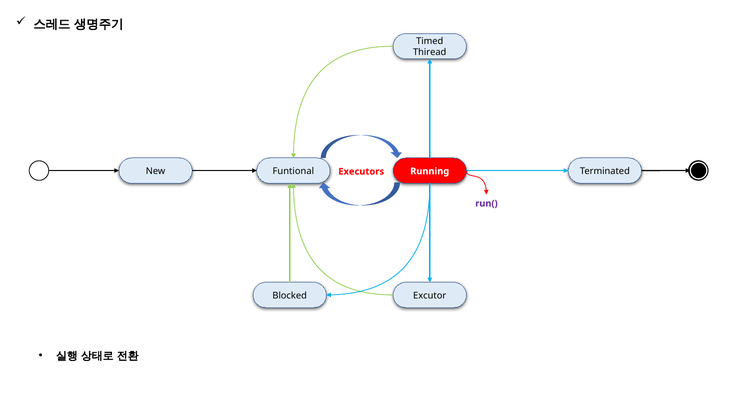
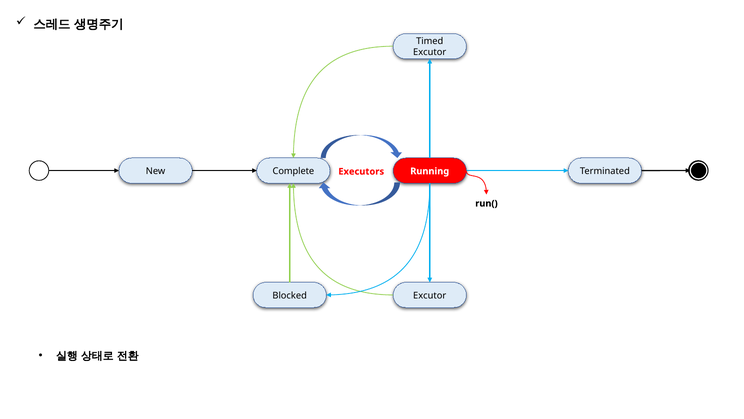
Thiread: Thiread -> Excutor (430, 52)
Funtional: Funtional -> Complete (293, 171)
run( colour: purple -> black (486, 203)
